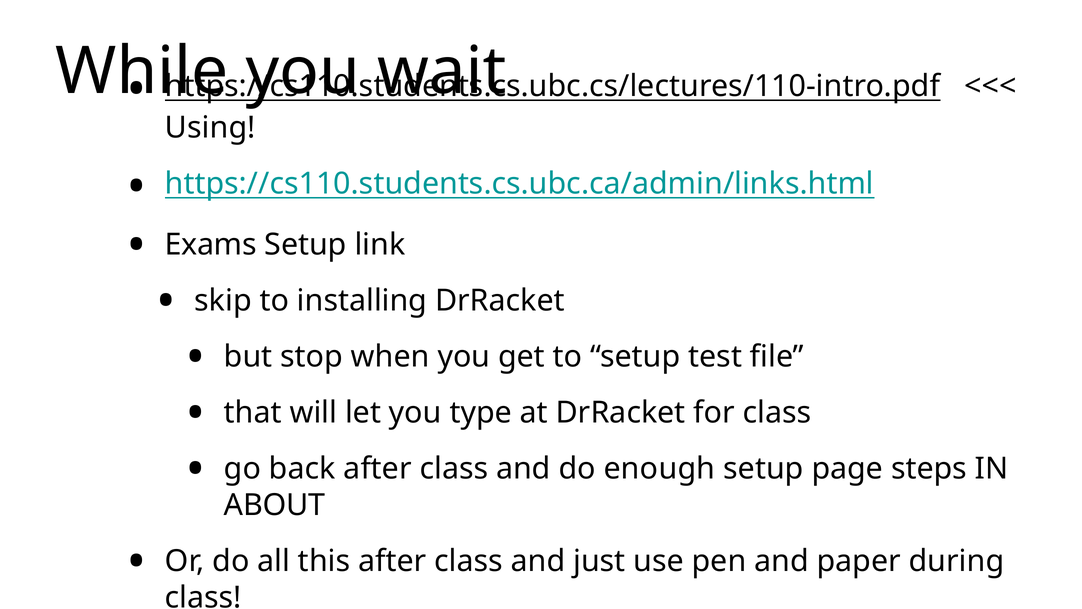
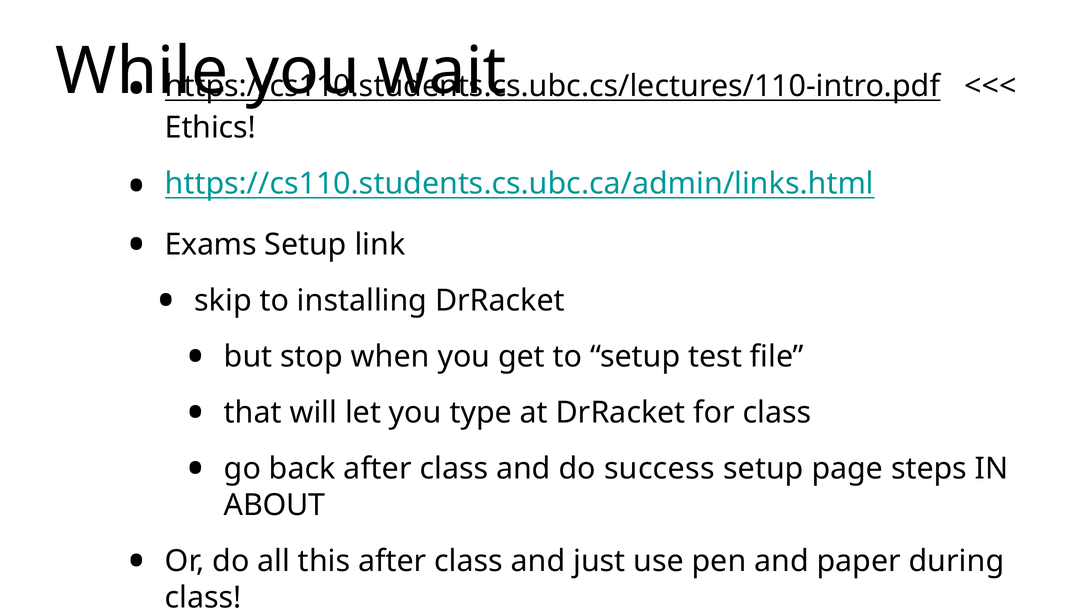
Using: Using -> Ethics (210, 128)
enough: enough -> success (659, 468)
